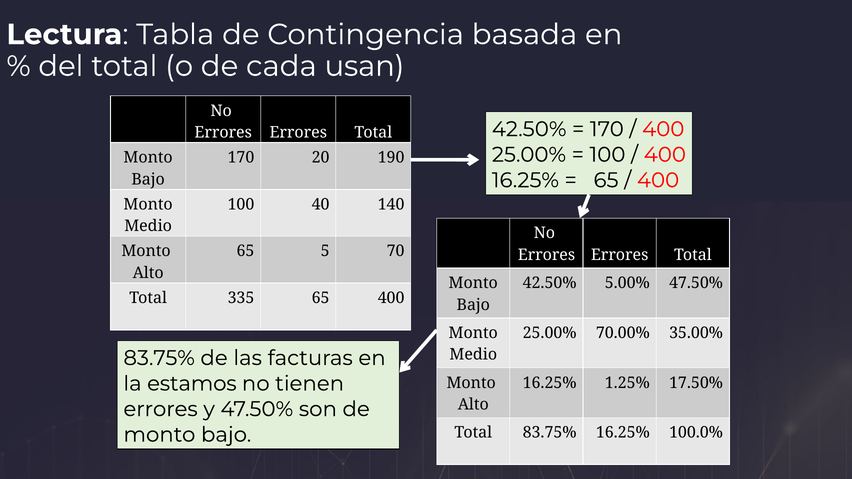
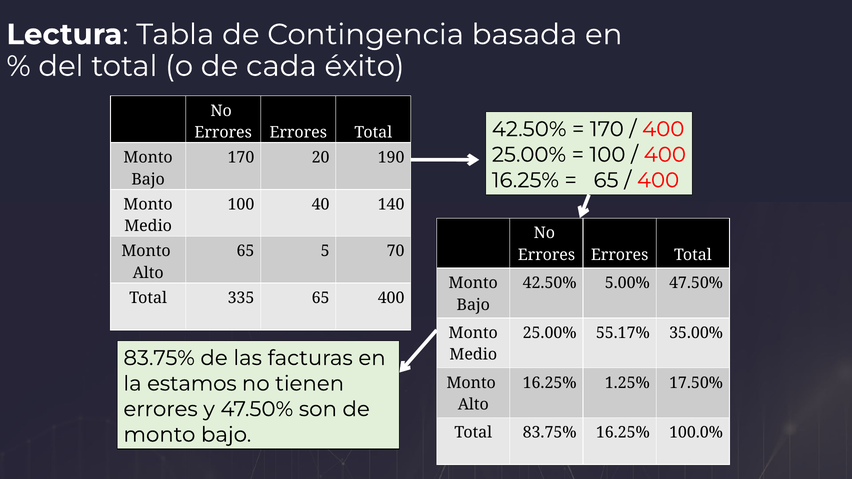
usan: usan -> éxito (364, 66)
70.00%: 70.00% -> 55.17% (623, 333)
